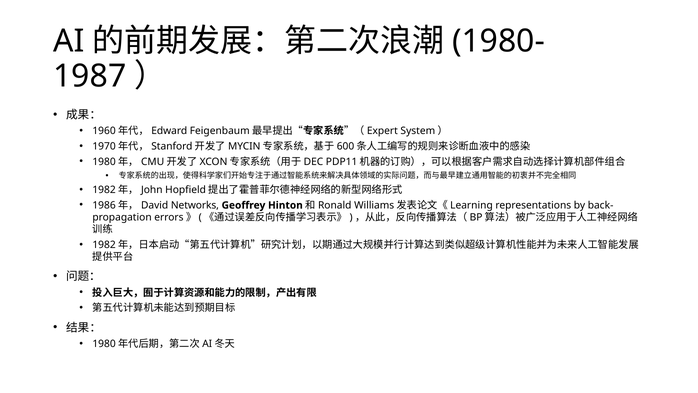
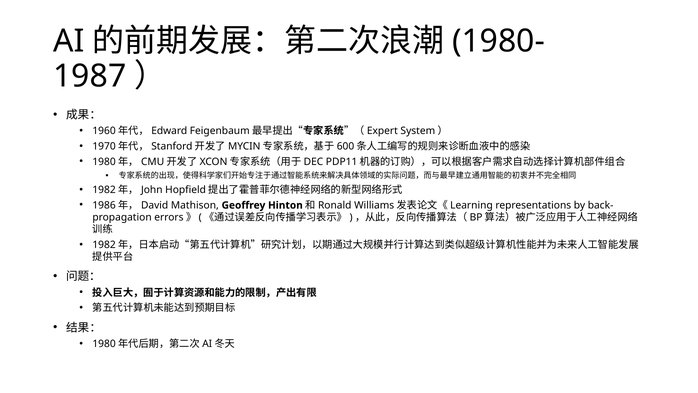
Networks: Networks -> Mathison (195, 205)
